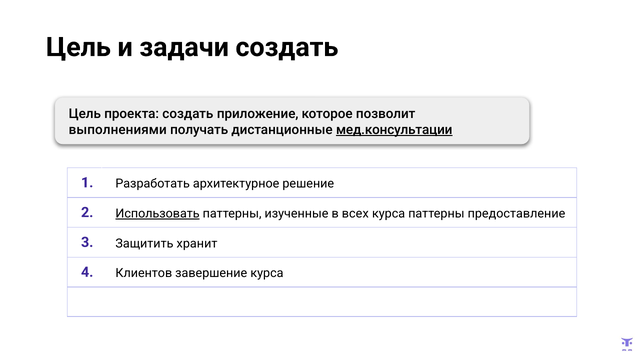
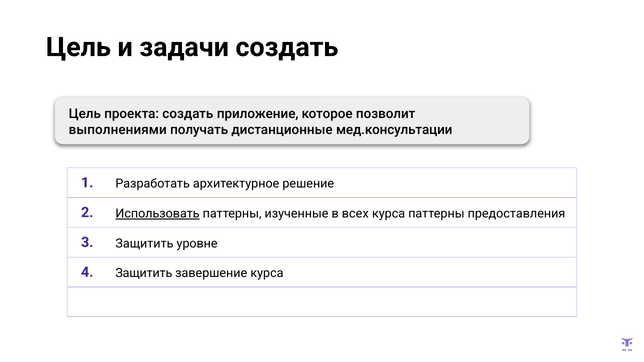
мед.консультации underline: present -> none (394, 130)
предоставление: предоставление -> предоставления (516, 214)
хранит: хранит -> уровне (197, 244)
4 Клиентов: Клиентов -> Защитить (144, 274)
